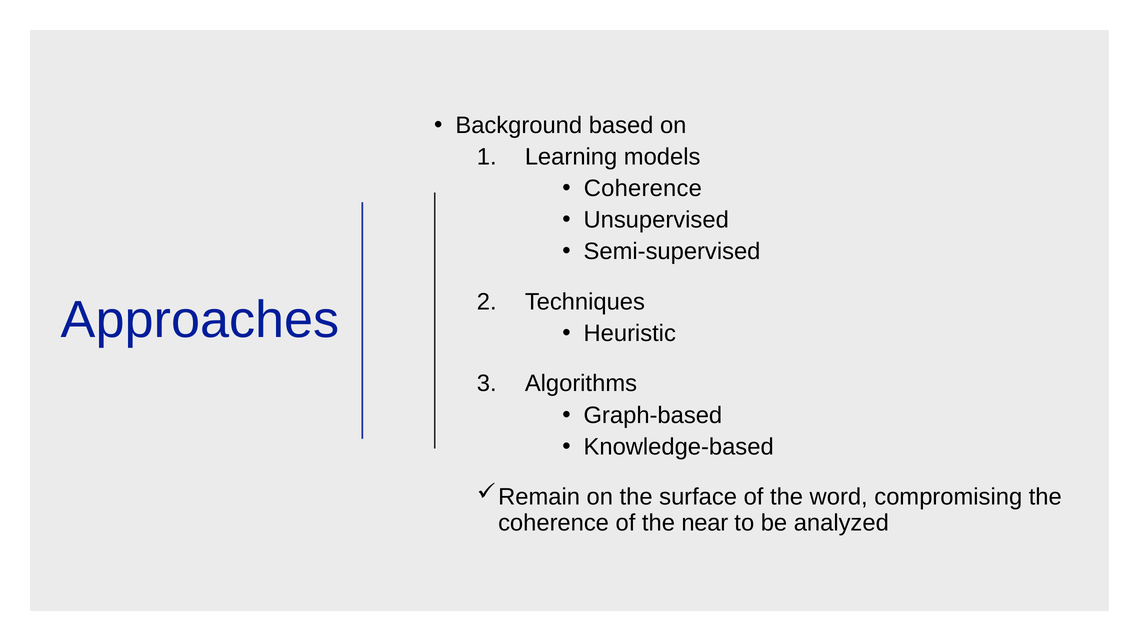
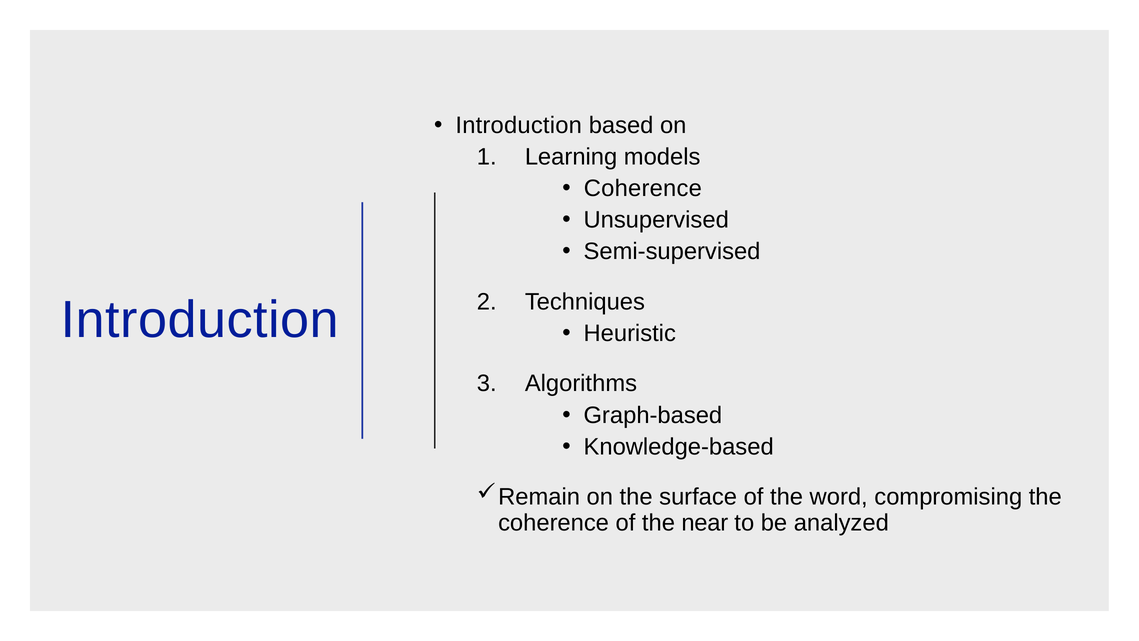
Background: Background -> Introduction (519, 125)
Approaches: Approaches -> Introduction (200, 320)
